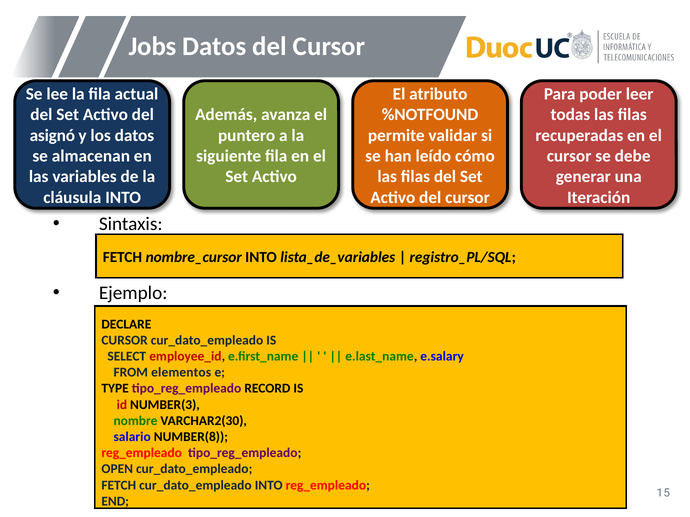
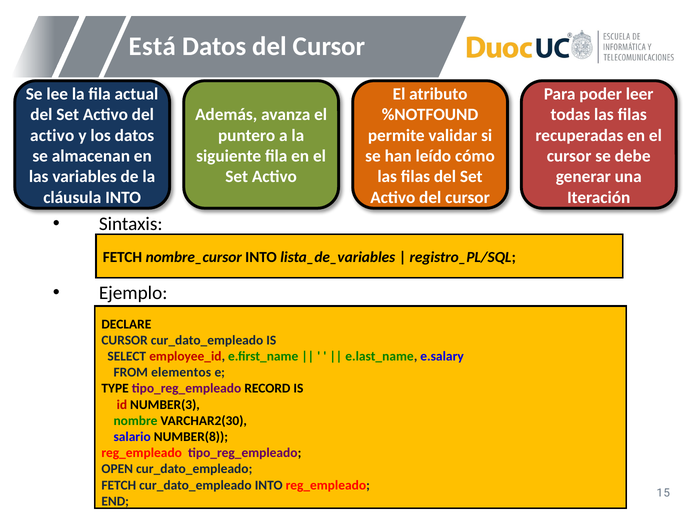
Jobs: Jobs -> Está (152, 47)
asignó: asignó -> activo (52, 135)
